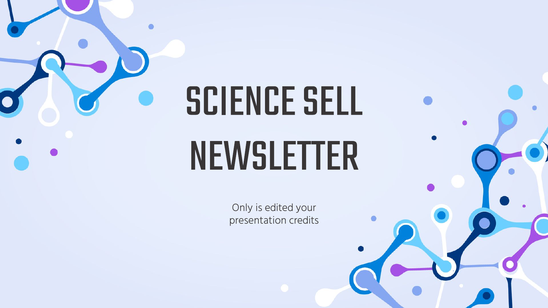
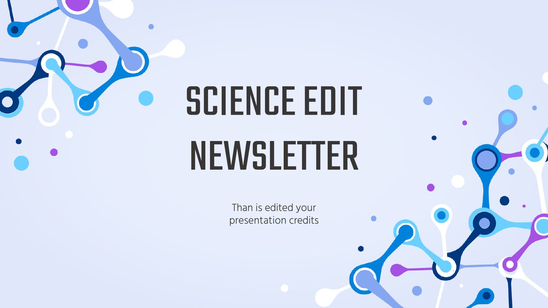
SELL: SELL -> EDIT (332, 100)
Only: Only -> Than (242, 208)
